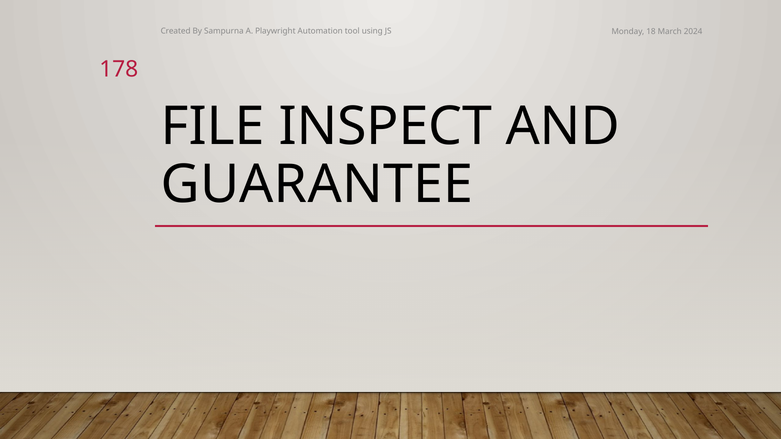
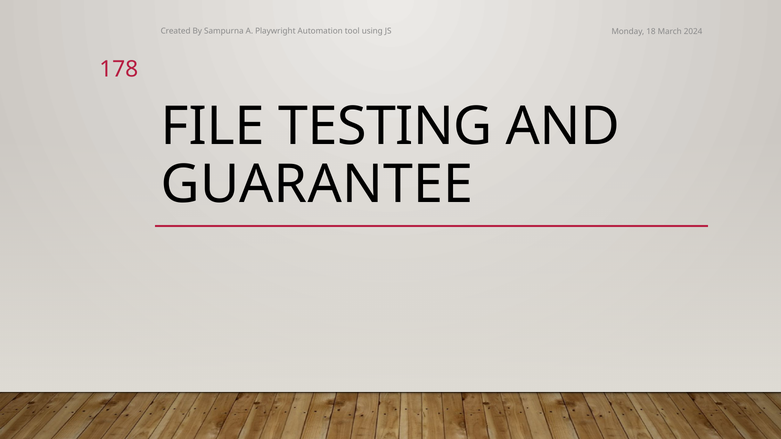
INSPECT: INSPECT -> TESTING (385, 127)
